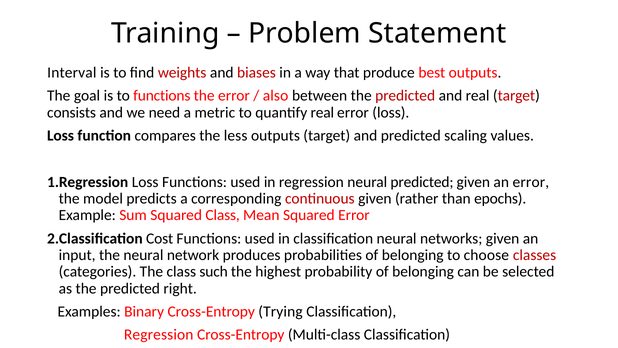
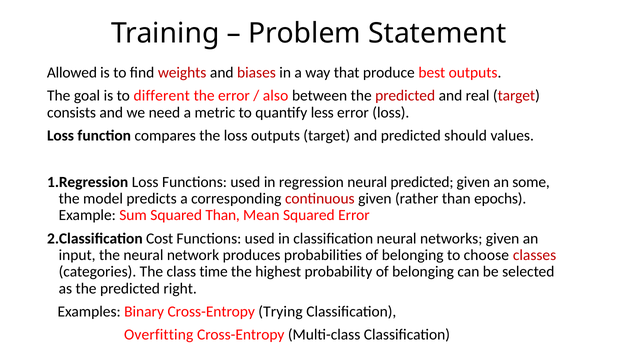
Interval: Interval -> Allowed (72, 73)
to functions: functions -> different (162, 96)
quantify real: real -> less (322, 112)
the less: less -> loss (236, 135)
scaling: scaling -> should (466, 135)
an error: error -> some (531, 182)
Squared Class: Class -> Than (223, 215)
such: such -> time (214, 272)
Regression: Regression -> Overfitting (159, 334)
